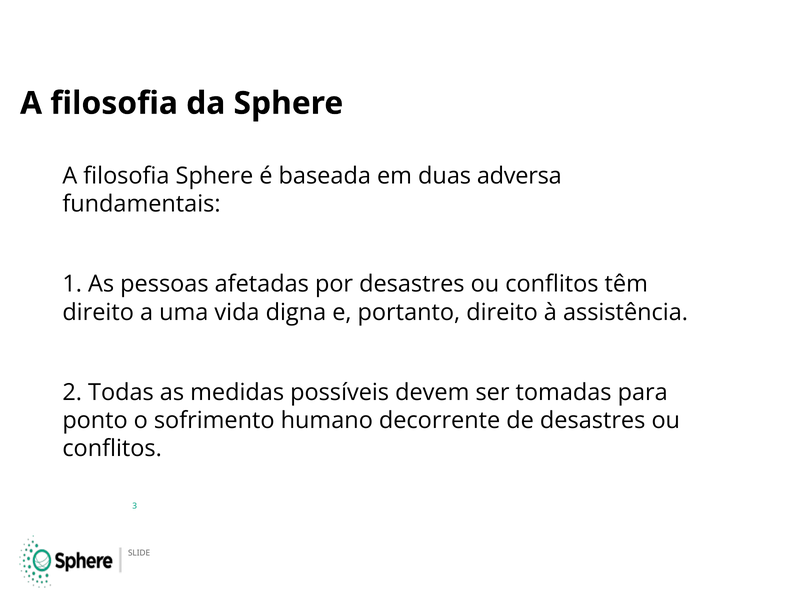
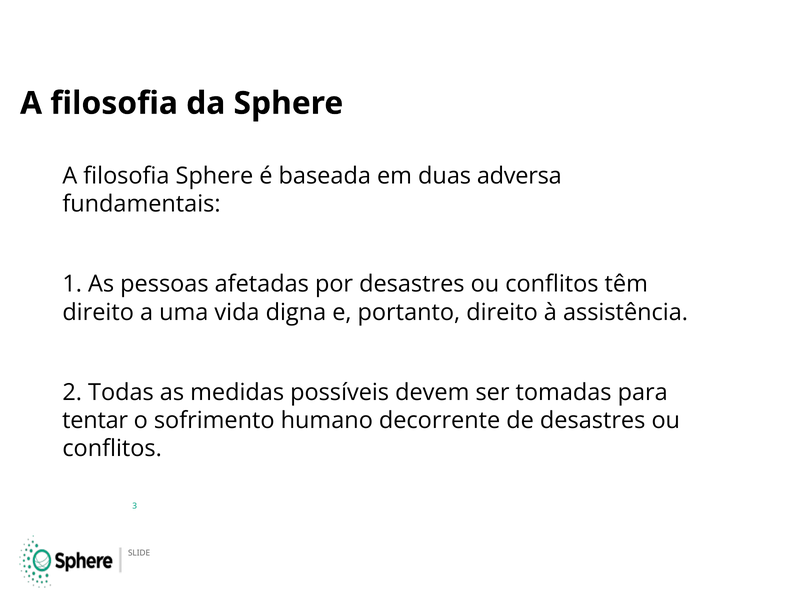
ponto: ponto -> tentar (95, 421)
